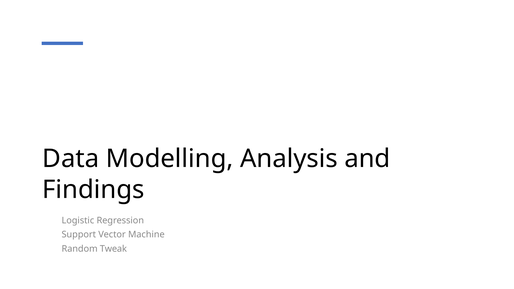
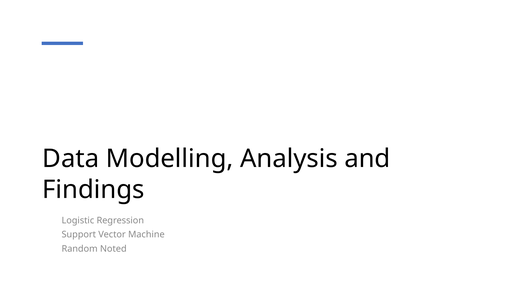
Tweak: Tweak -> Noted (113, 249)
